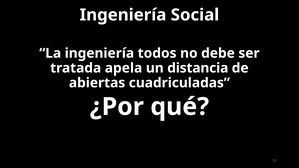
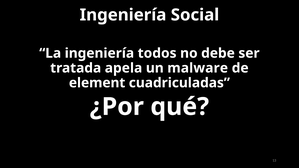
distancia: distancia -> malware (198, 68)
abiertas: abiertas -> element (97, 83)
